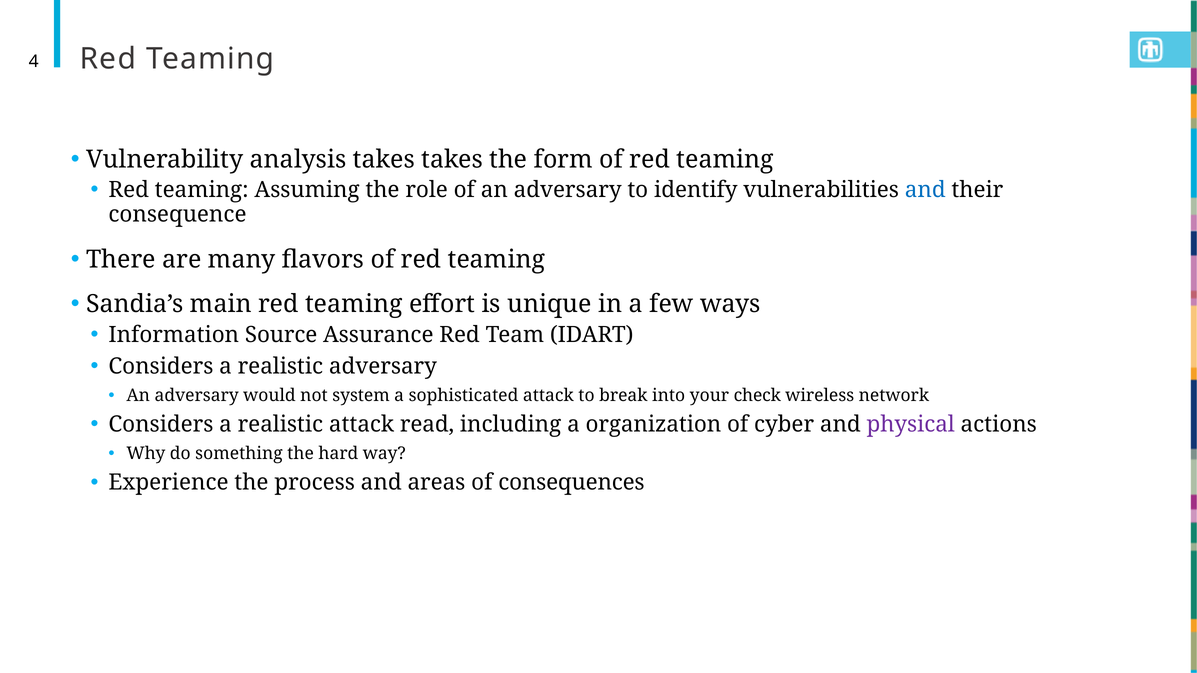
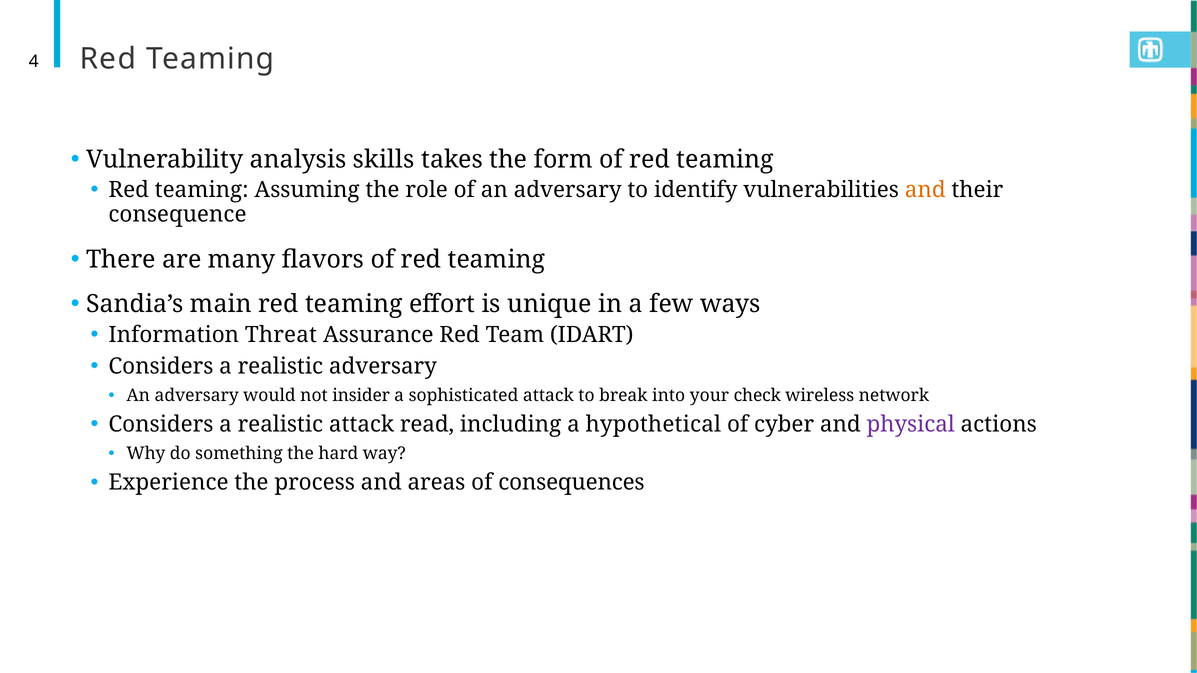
analysis takes: takes -> skills (384, 159)
and colour: blue -> orange (925, 190)
Source: Source -> Threat (281, 335)
system: system -> insider (361, 396)
organization: organization -> hypothetical (653, 425)
